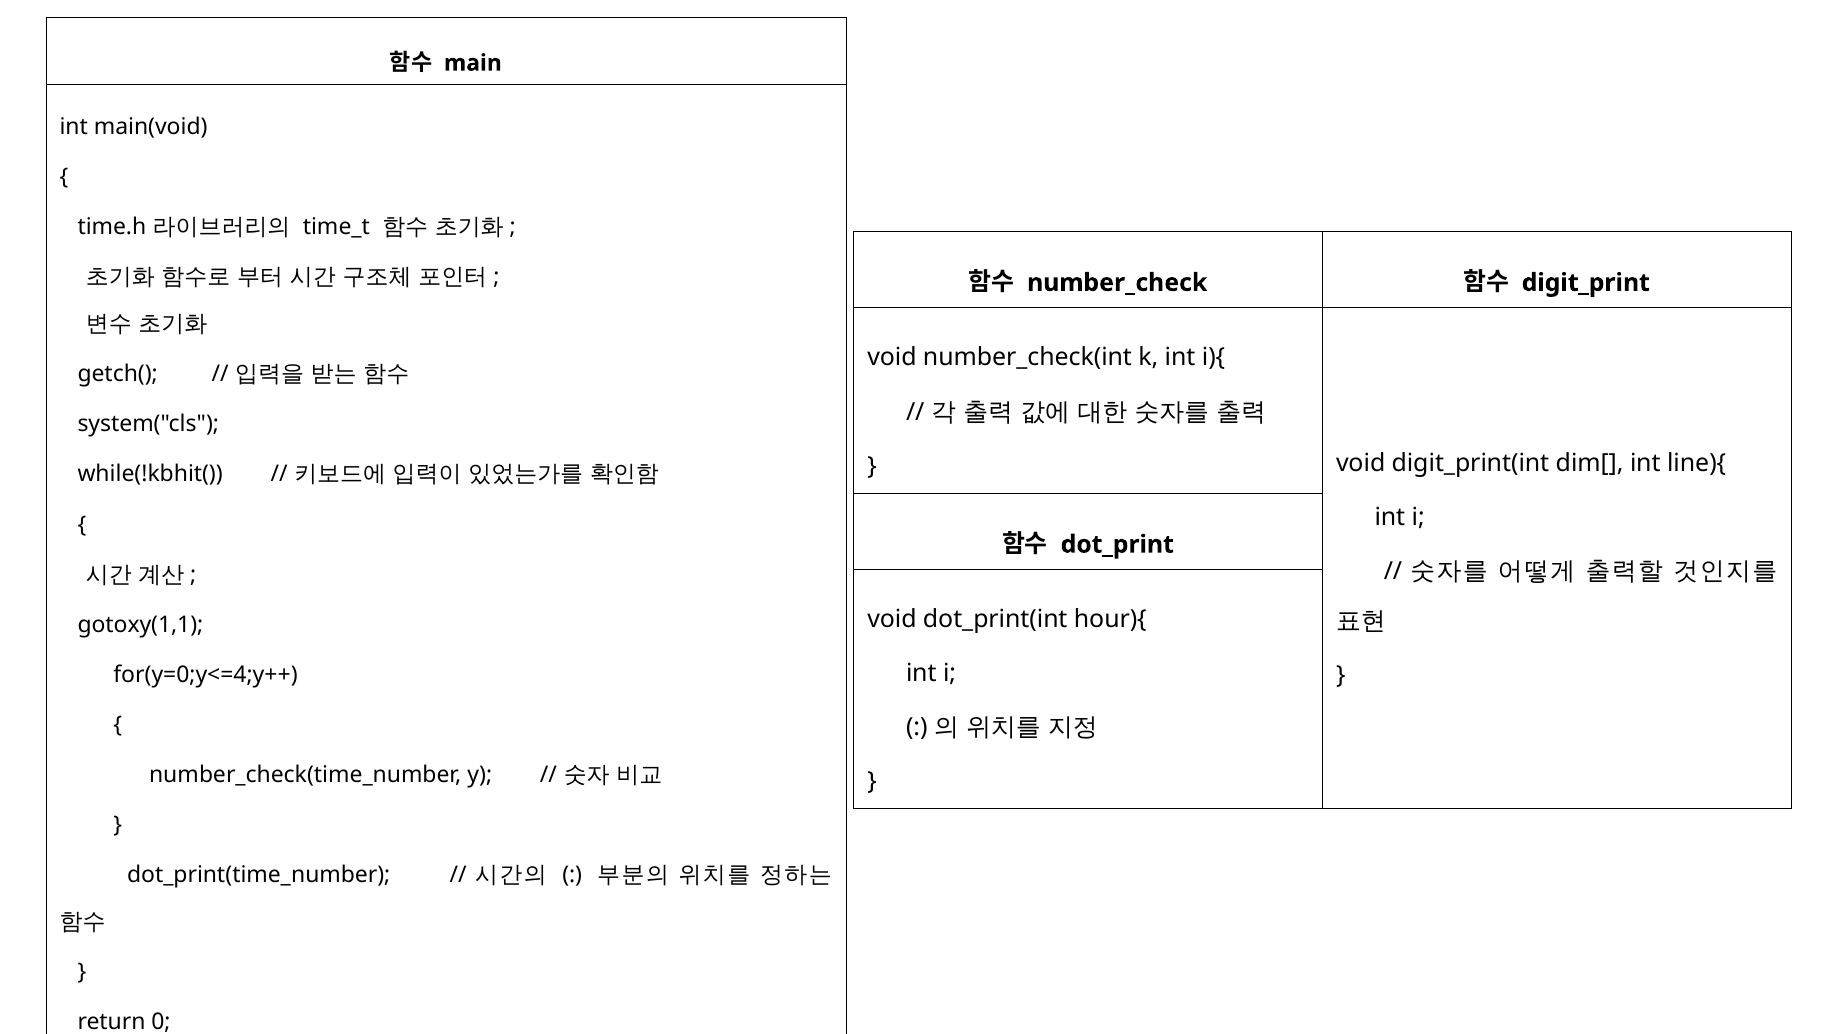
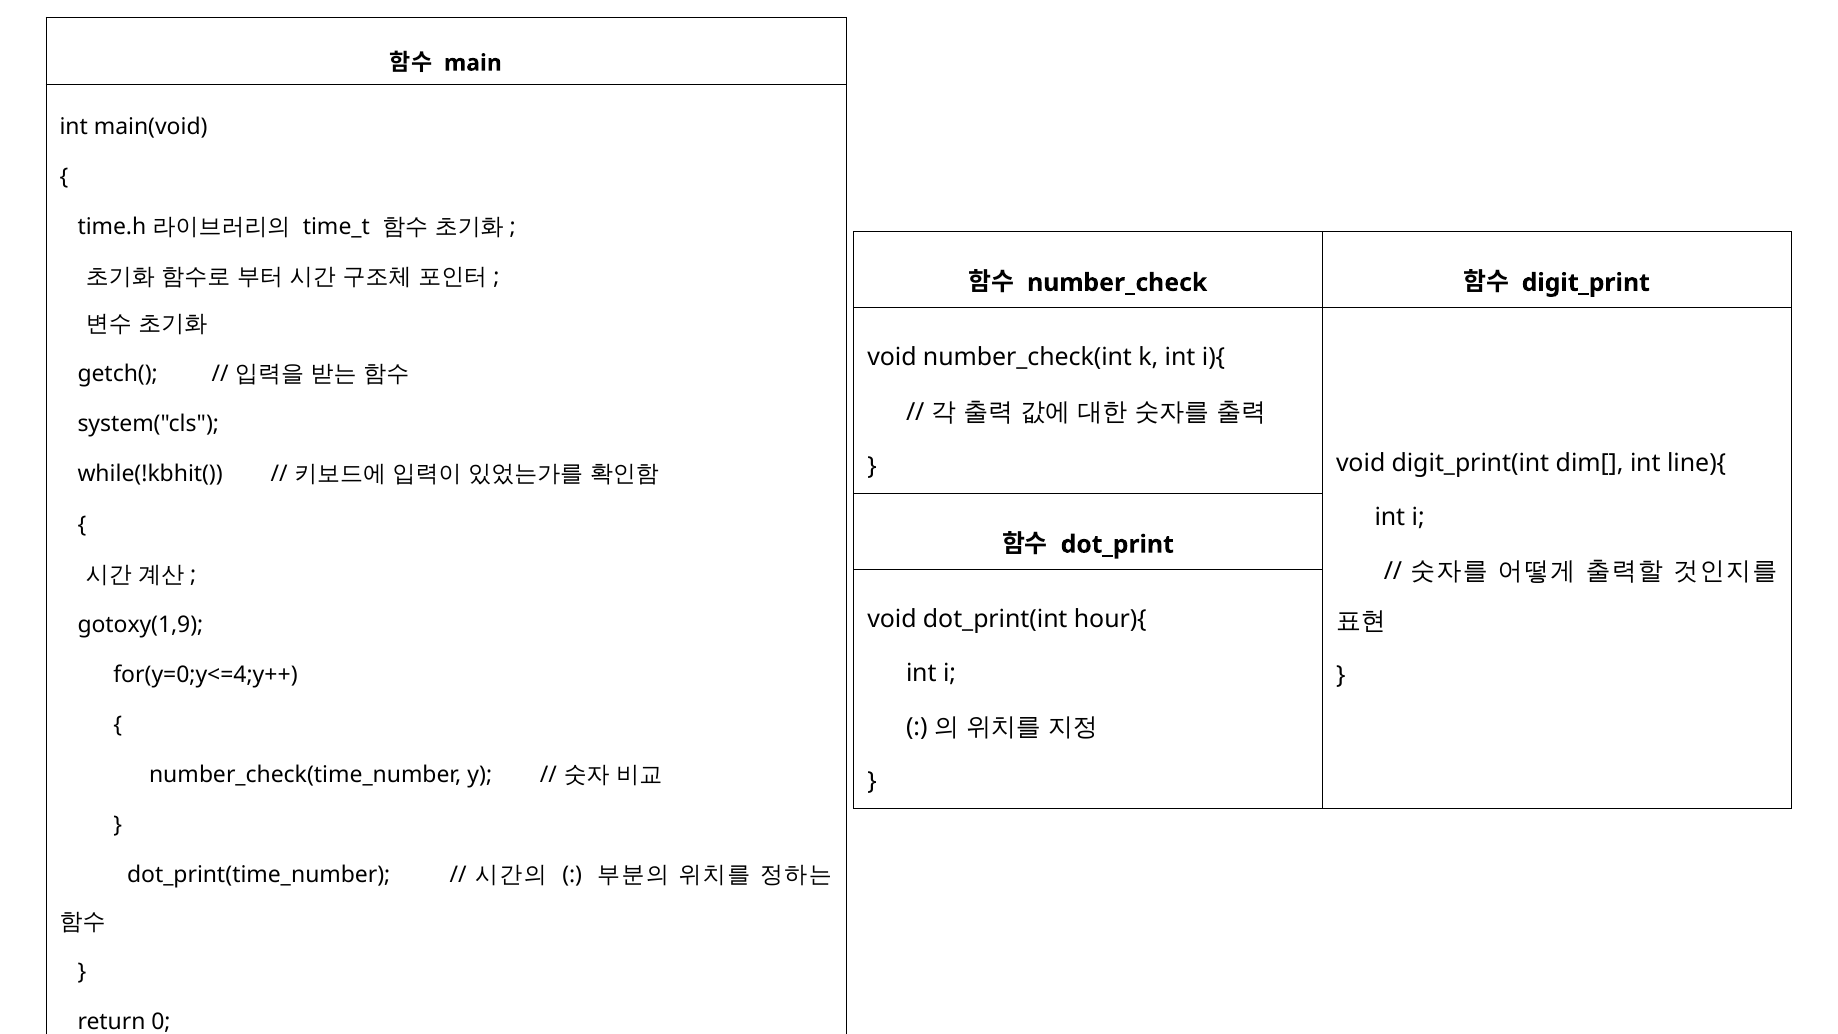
gotoxy(1,1: gotoxy(1,1 -> gotoxy(1,9 (140, 625)
